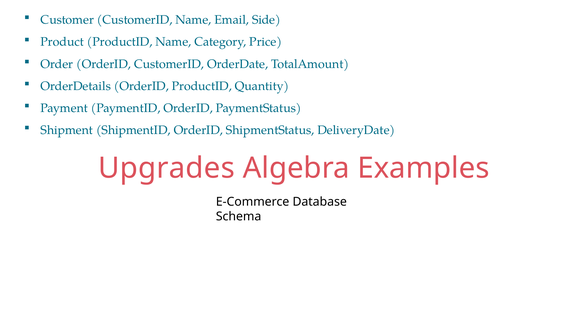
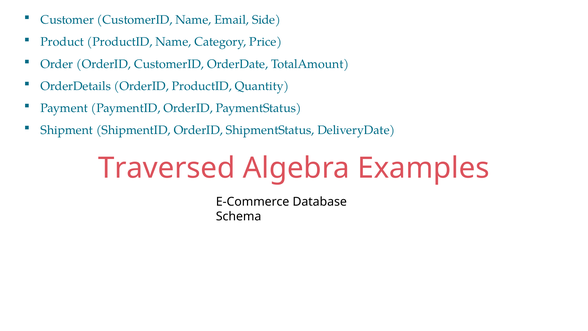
Upgrades: Upgrades -> Traversed (167, 168)
